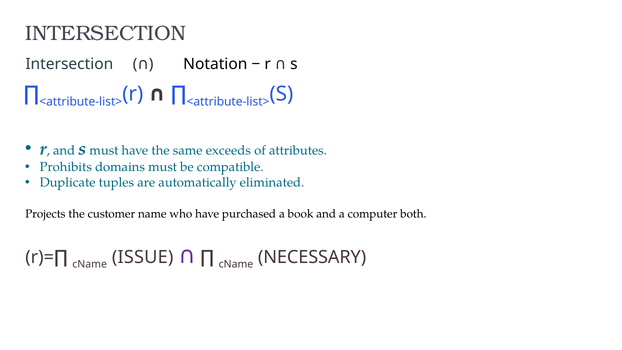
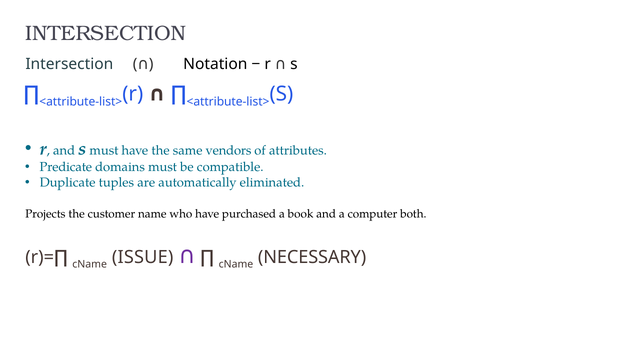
exceeds: exceeds -> vendors (228, 150)
Prohibits: Prohibits -> Predicate (66, 167)
